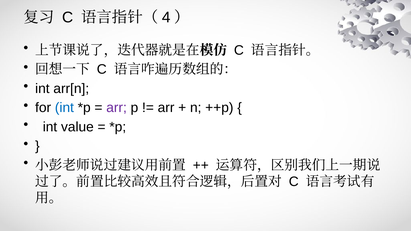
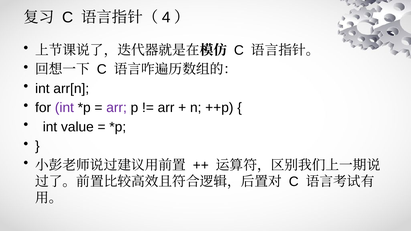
int colour: blue -> purple (64, 108)
